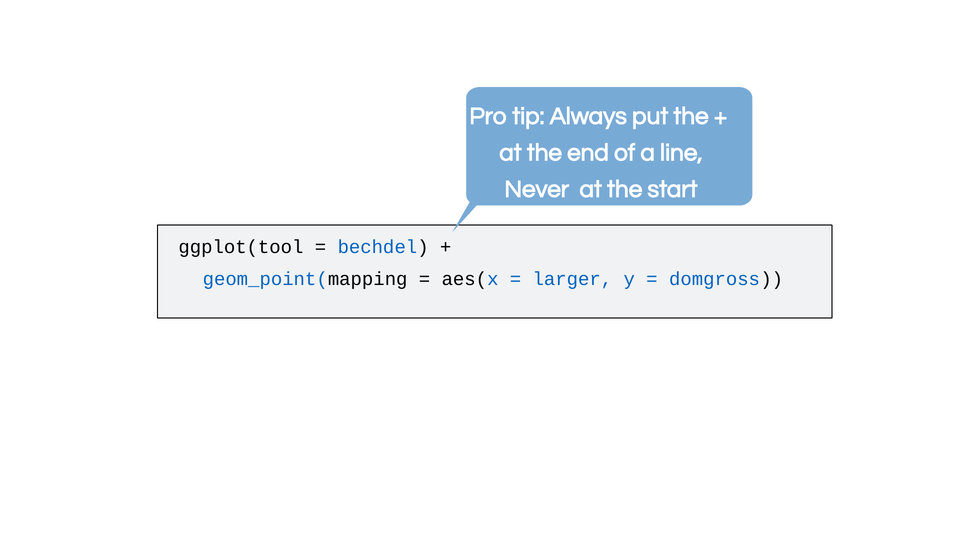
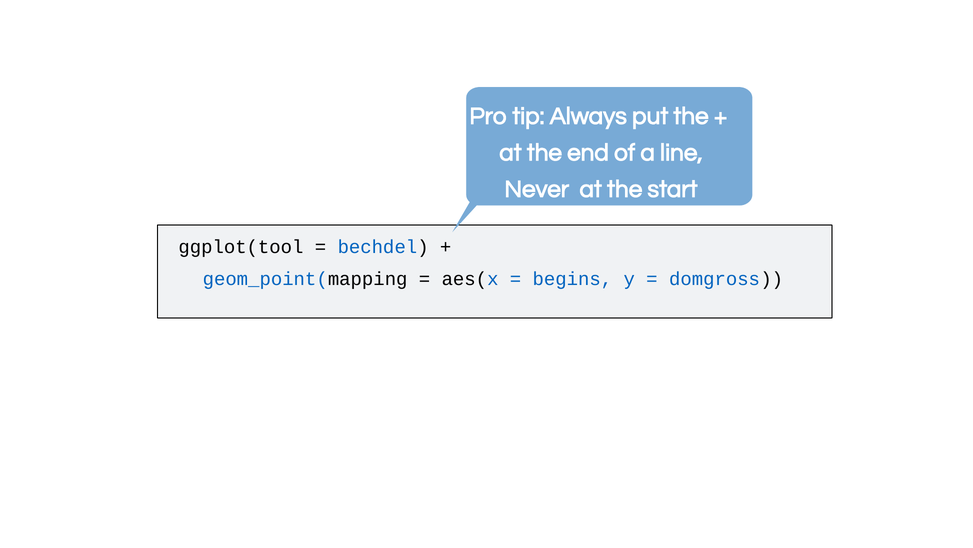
larger: larger -> begins (572, 279)
